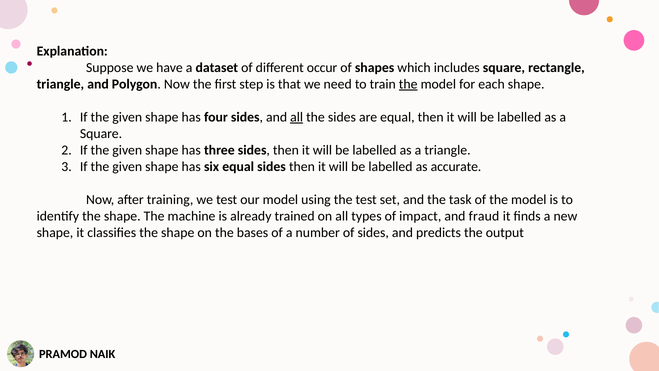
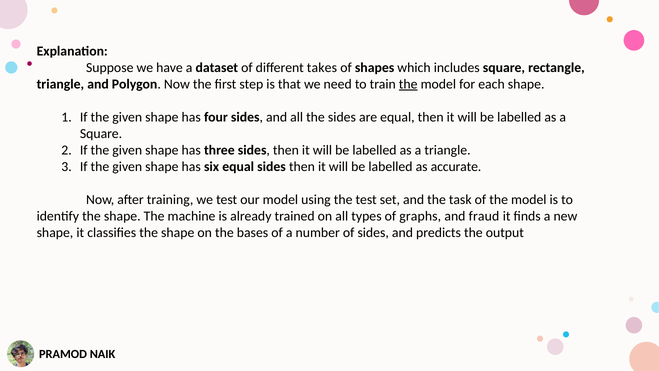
occur: occur -> takes (322, 68)
all underline: present -> none (297, 117)
impact: impact -> graphs (420, 216)
